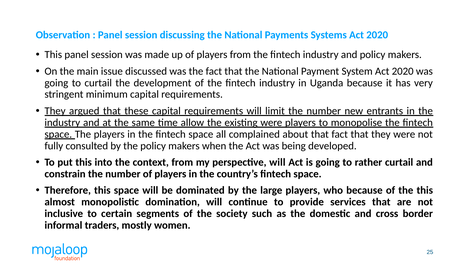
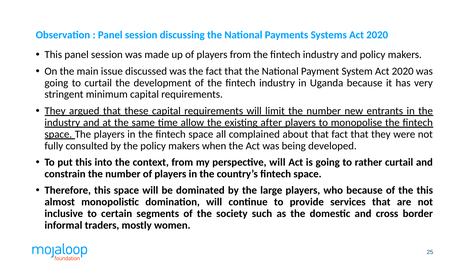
existing were: were -> after (271, 122)
